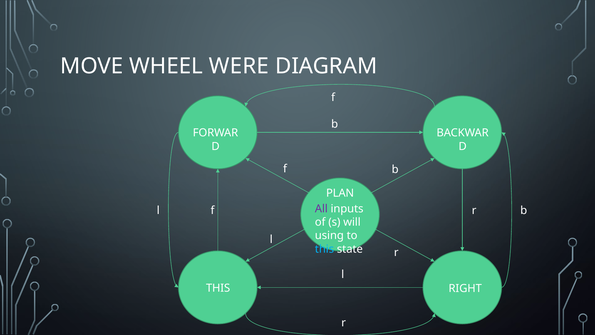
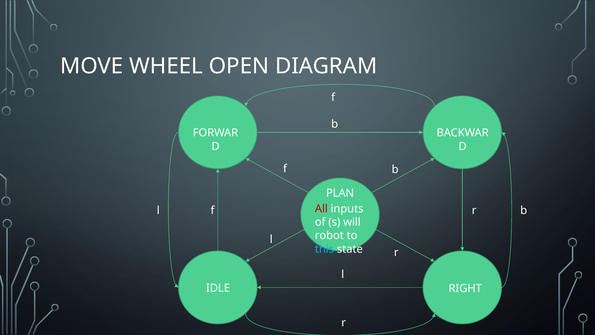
WERE: WERE -> OPEN (239, 66)
All colour: purple -> red (321, 209)
using: using -> robot (329, 235)
THIS: THIS -> IDLE (218, 288)
